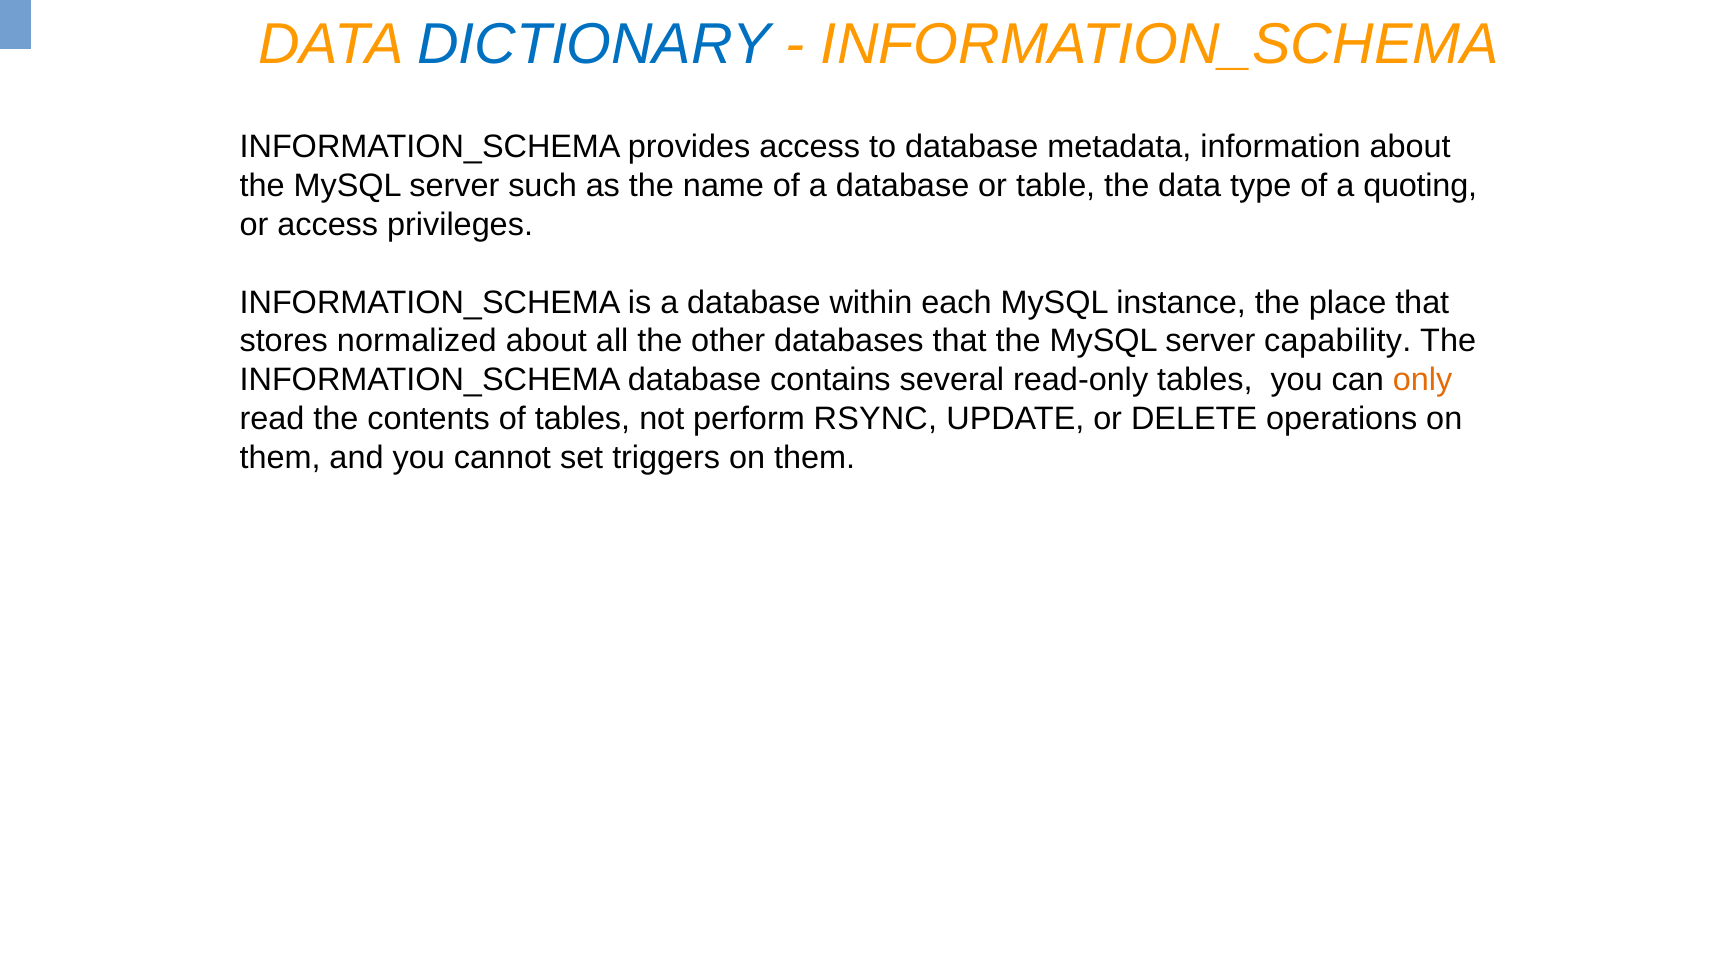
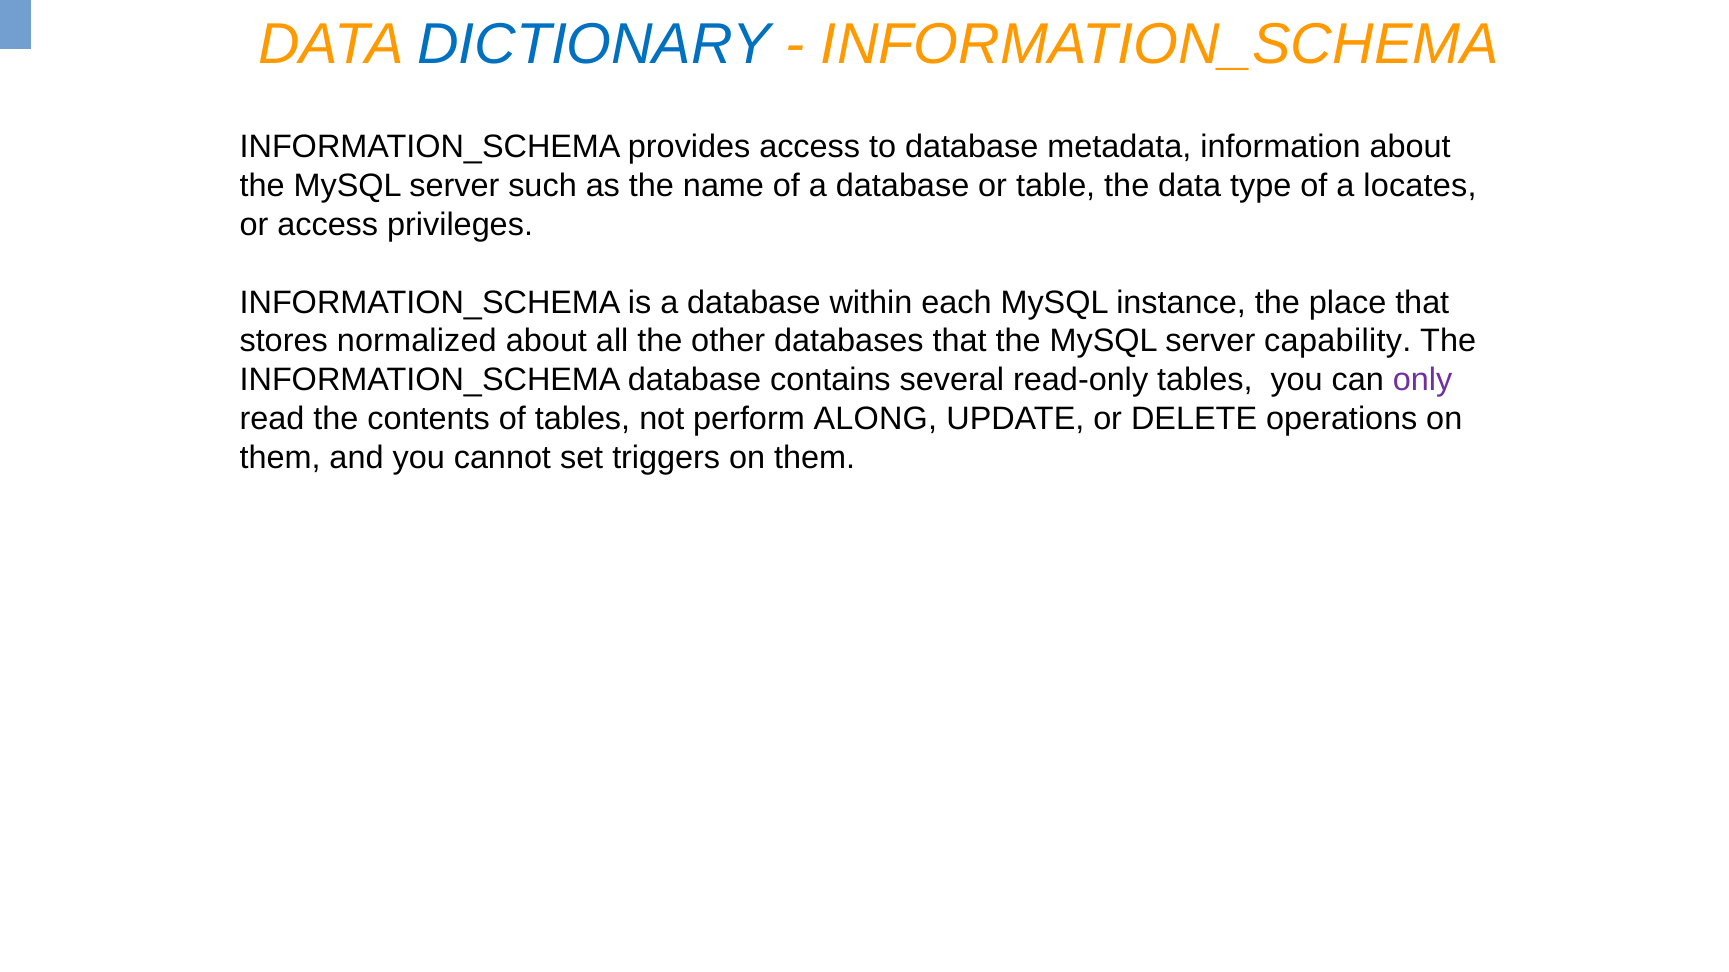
quoting: quoting -> locates (1420, 186)
only colour: orange -> purple (1423, 380)
RSYNC: RSYNC -> ALONG (875, 419)
